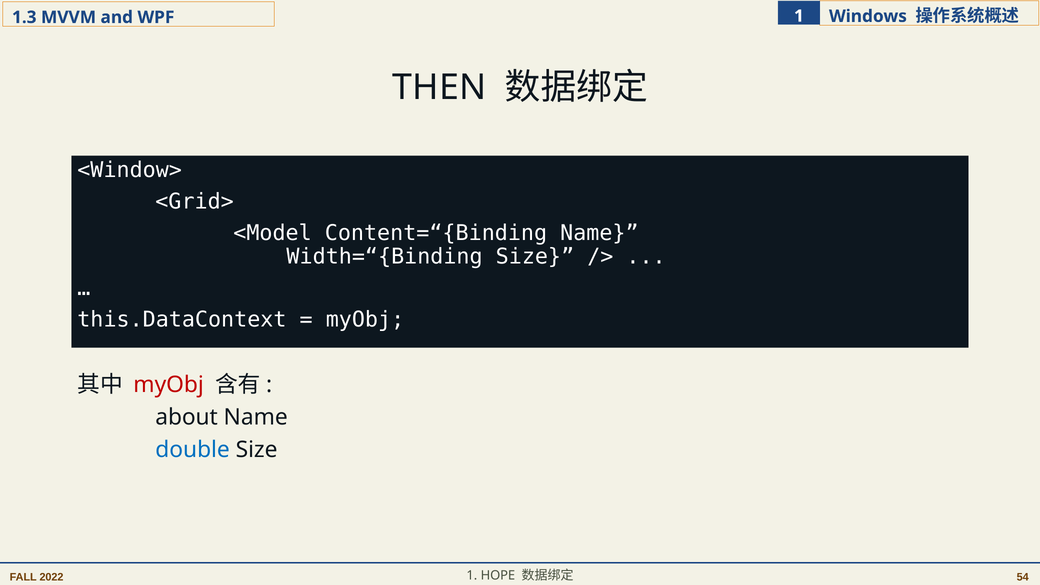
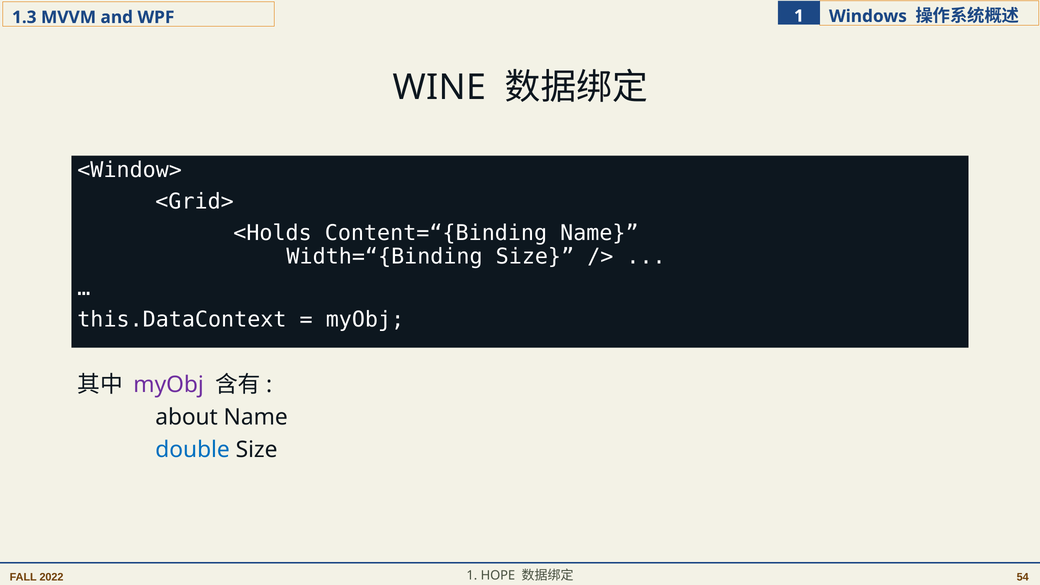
THEN: THEN -> WINE (439, 87)
<Model: <Model -> <Holds (273, 233)
myObj colour: red -> purple (169, 385)
